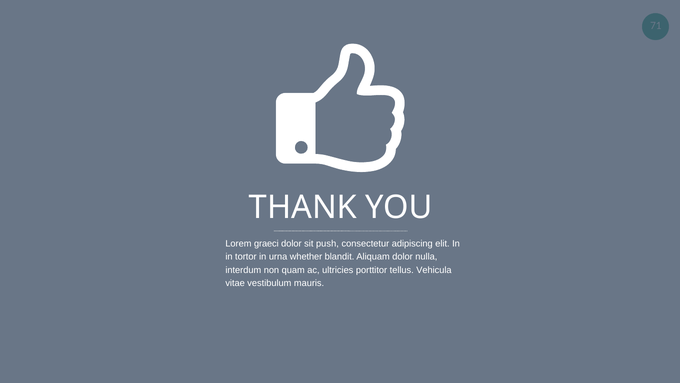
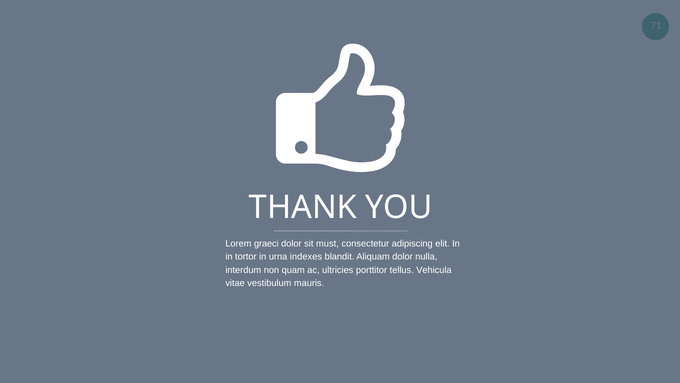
push: push -> must (327, 243)
whether: whether -> indexes (306, 257)
